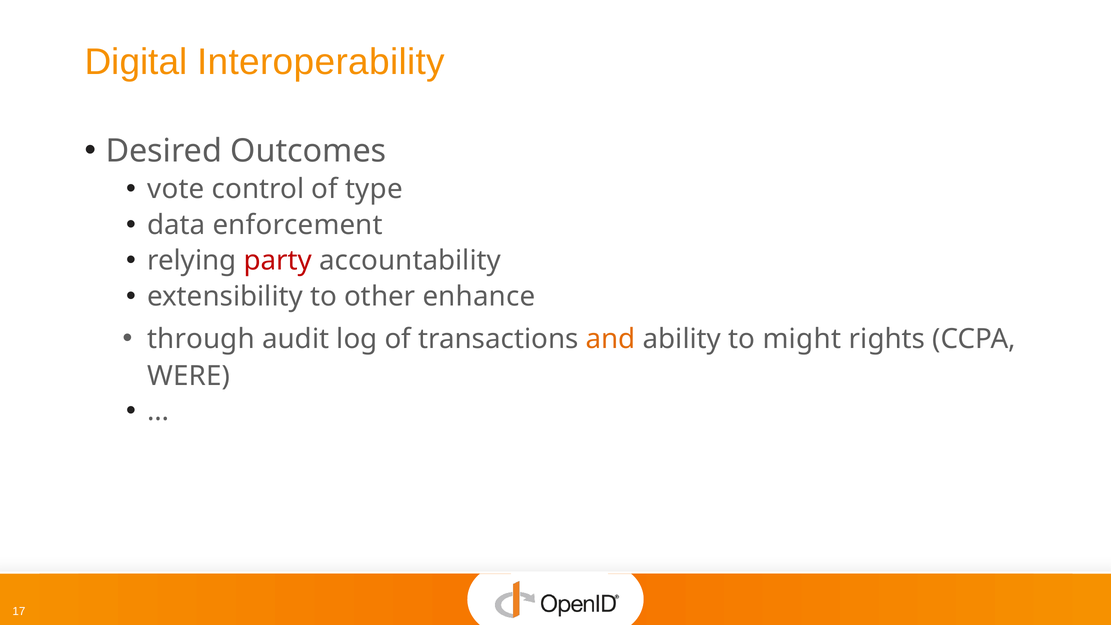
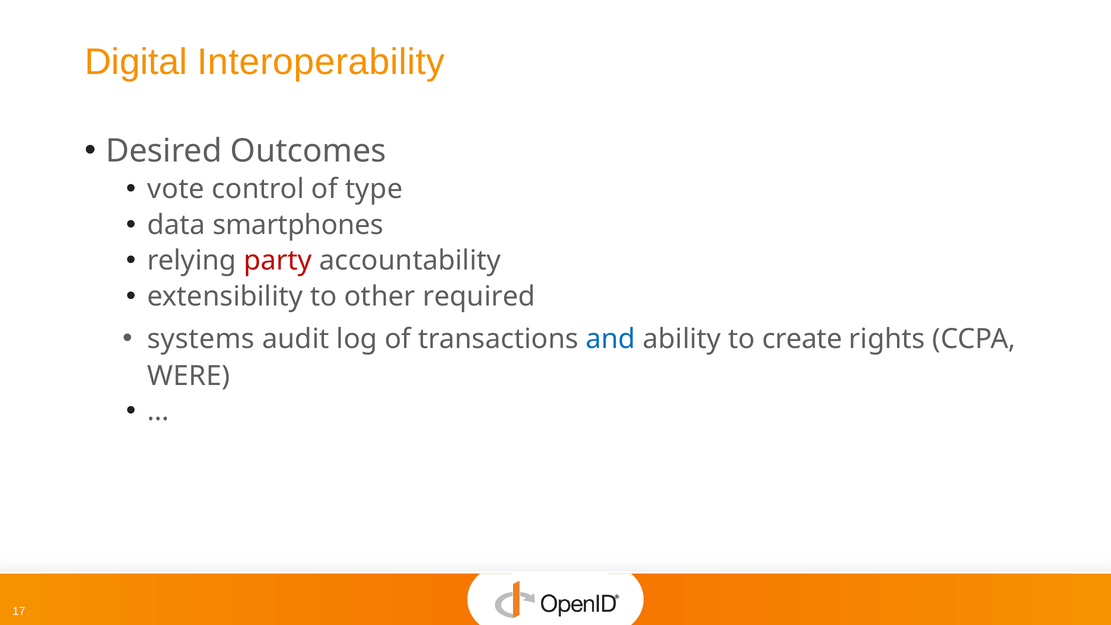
enforcement: enforcement -> smartphones (298, 225)
enhance: enhance -> required (479, 296)
through: through -> systems (201, 339)
and colour: orange -> blue (611, 339)
might: might -> create (802, 339)
